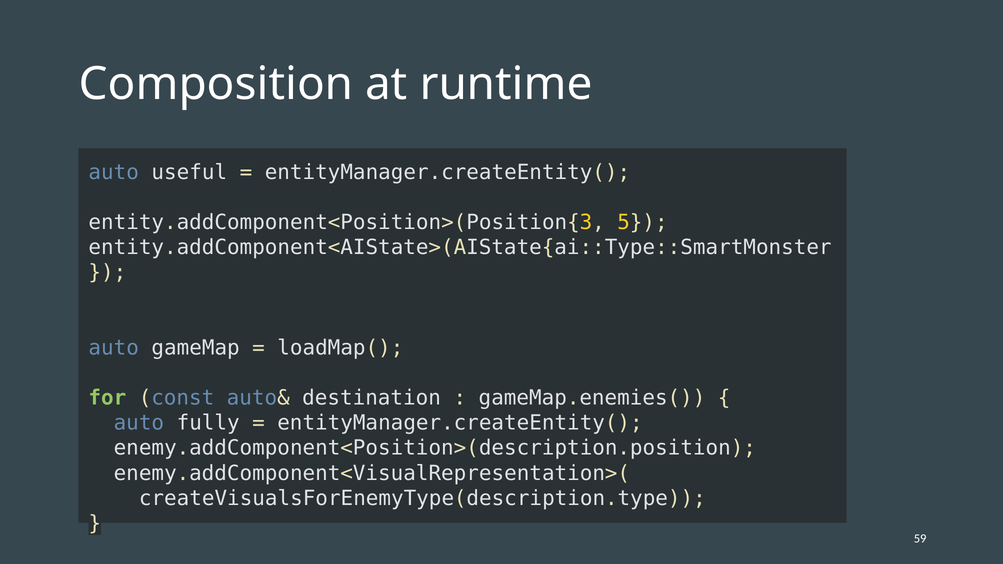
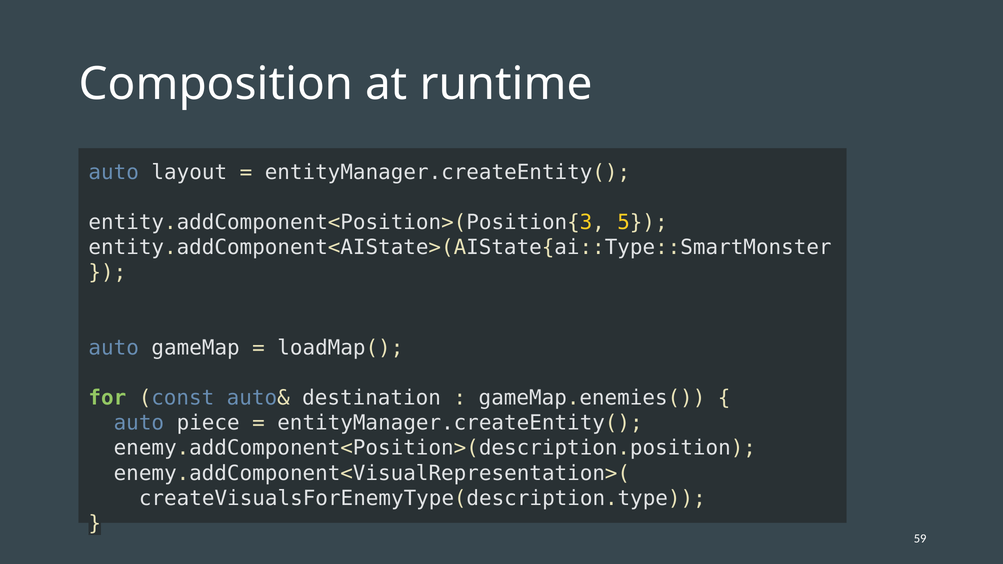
useful: useful -> layout (189, 172)
fully: fully -> piece (208, 423)
